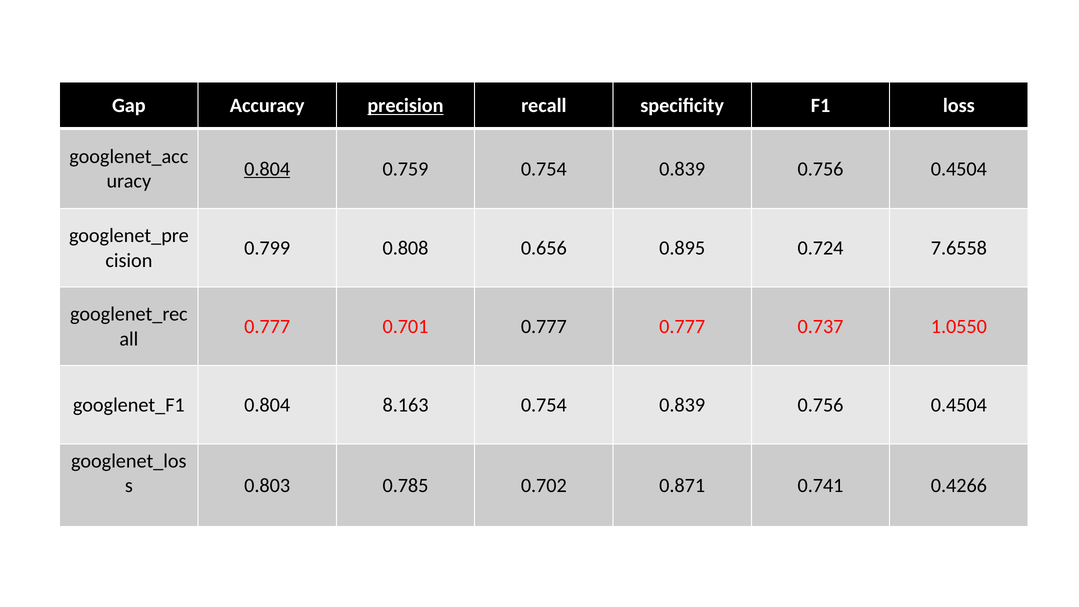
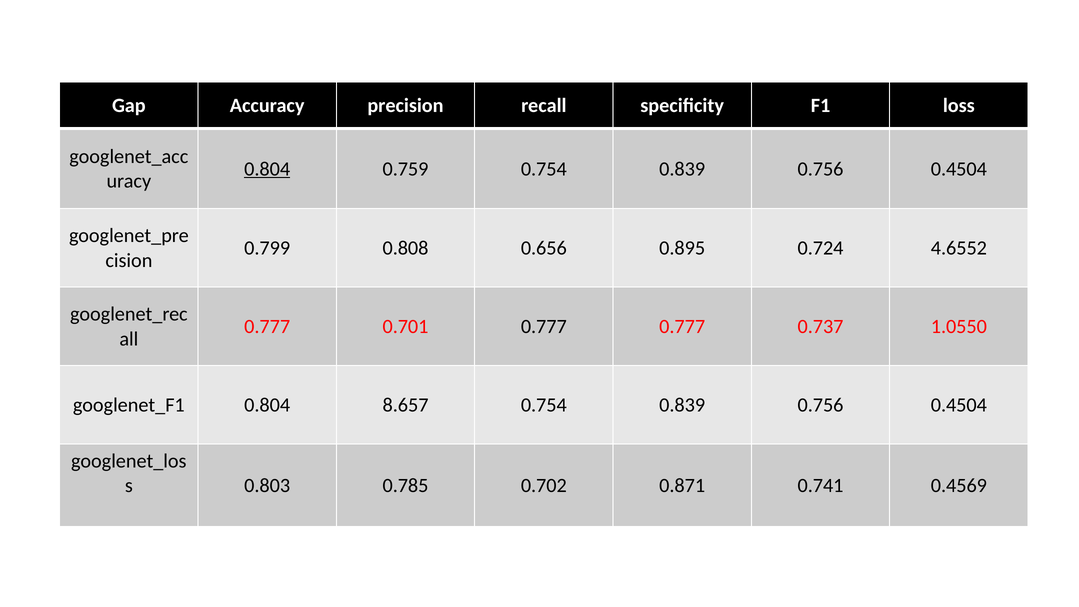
precision underline: present -> none (405, 106)
7.6558: 7.6558 -> 4.6552 (959, 248)
8.163: 8.163 -> 8.657 (406, 405)
0.4266: 0.4266 -> 0.4569 (959, 485)
